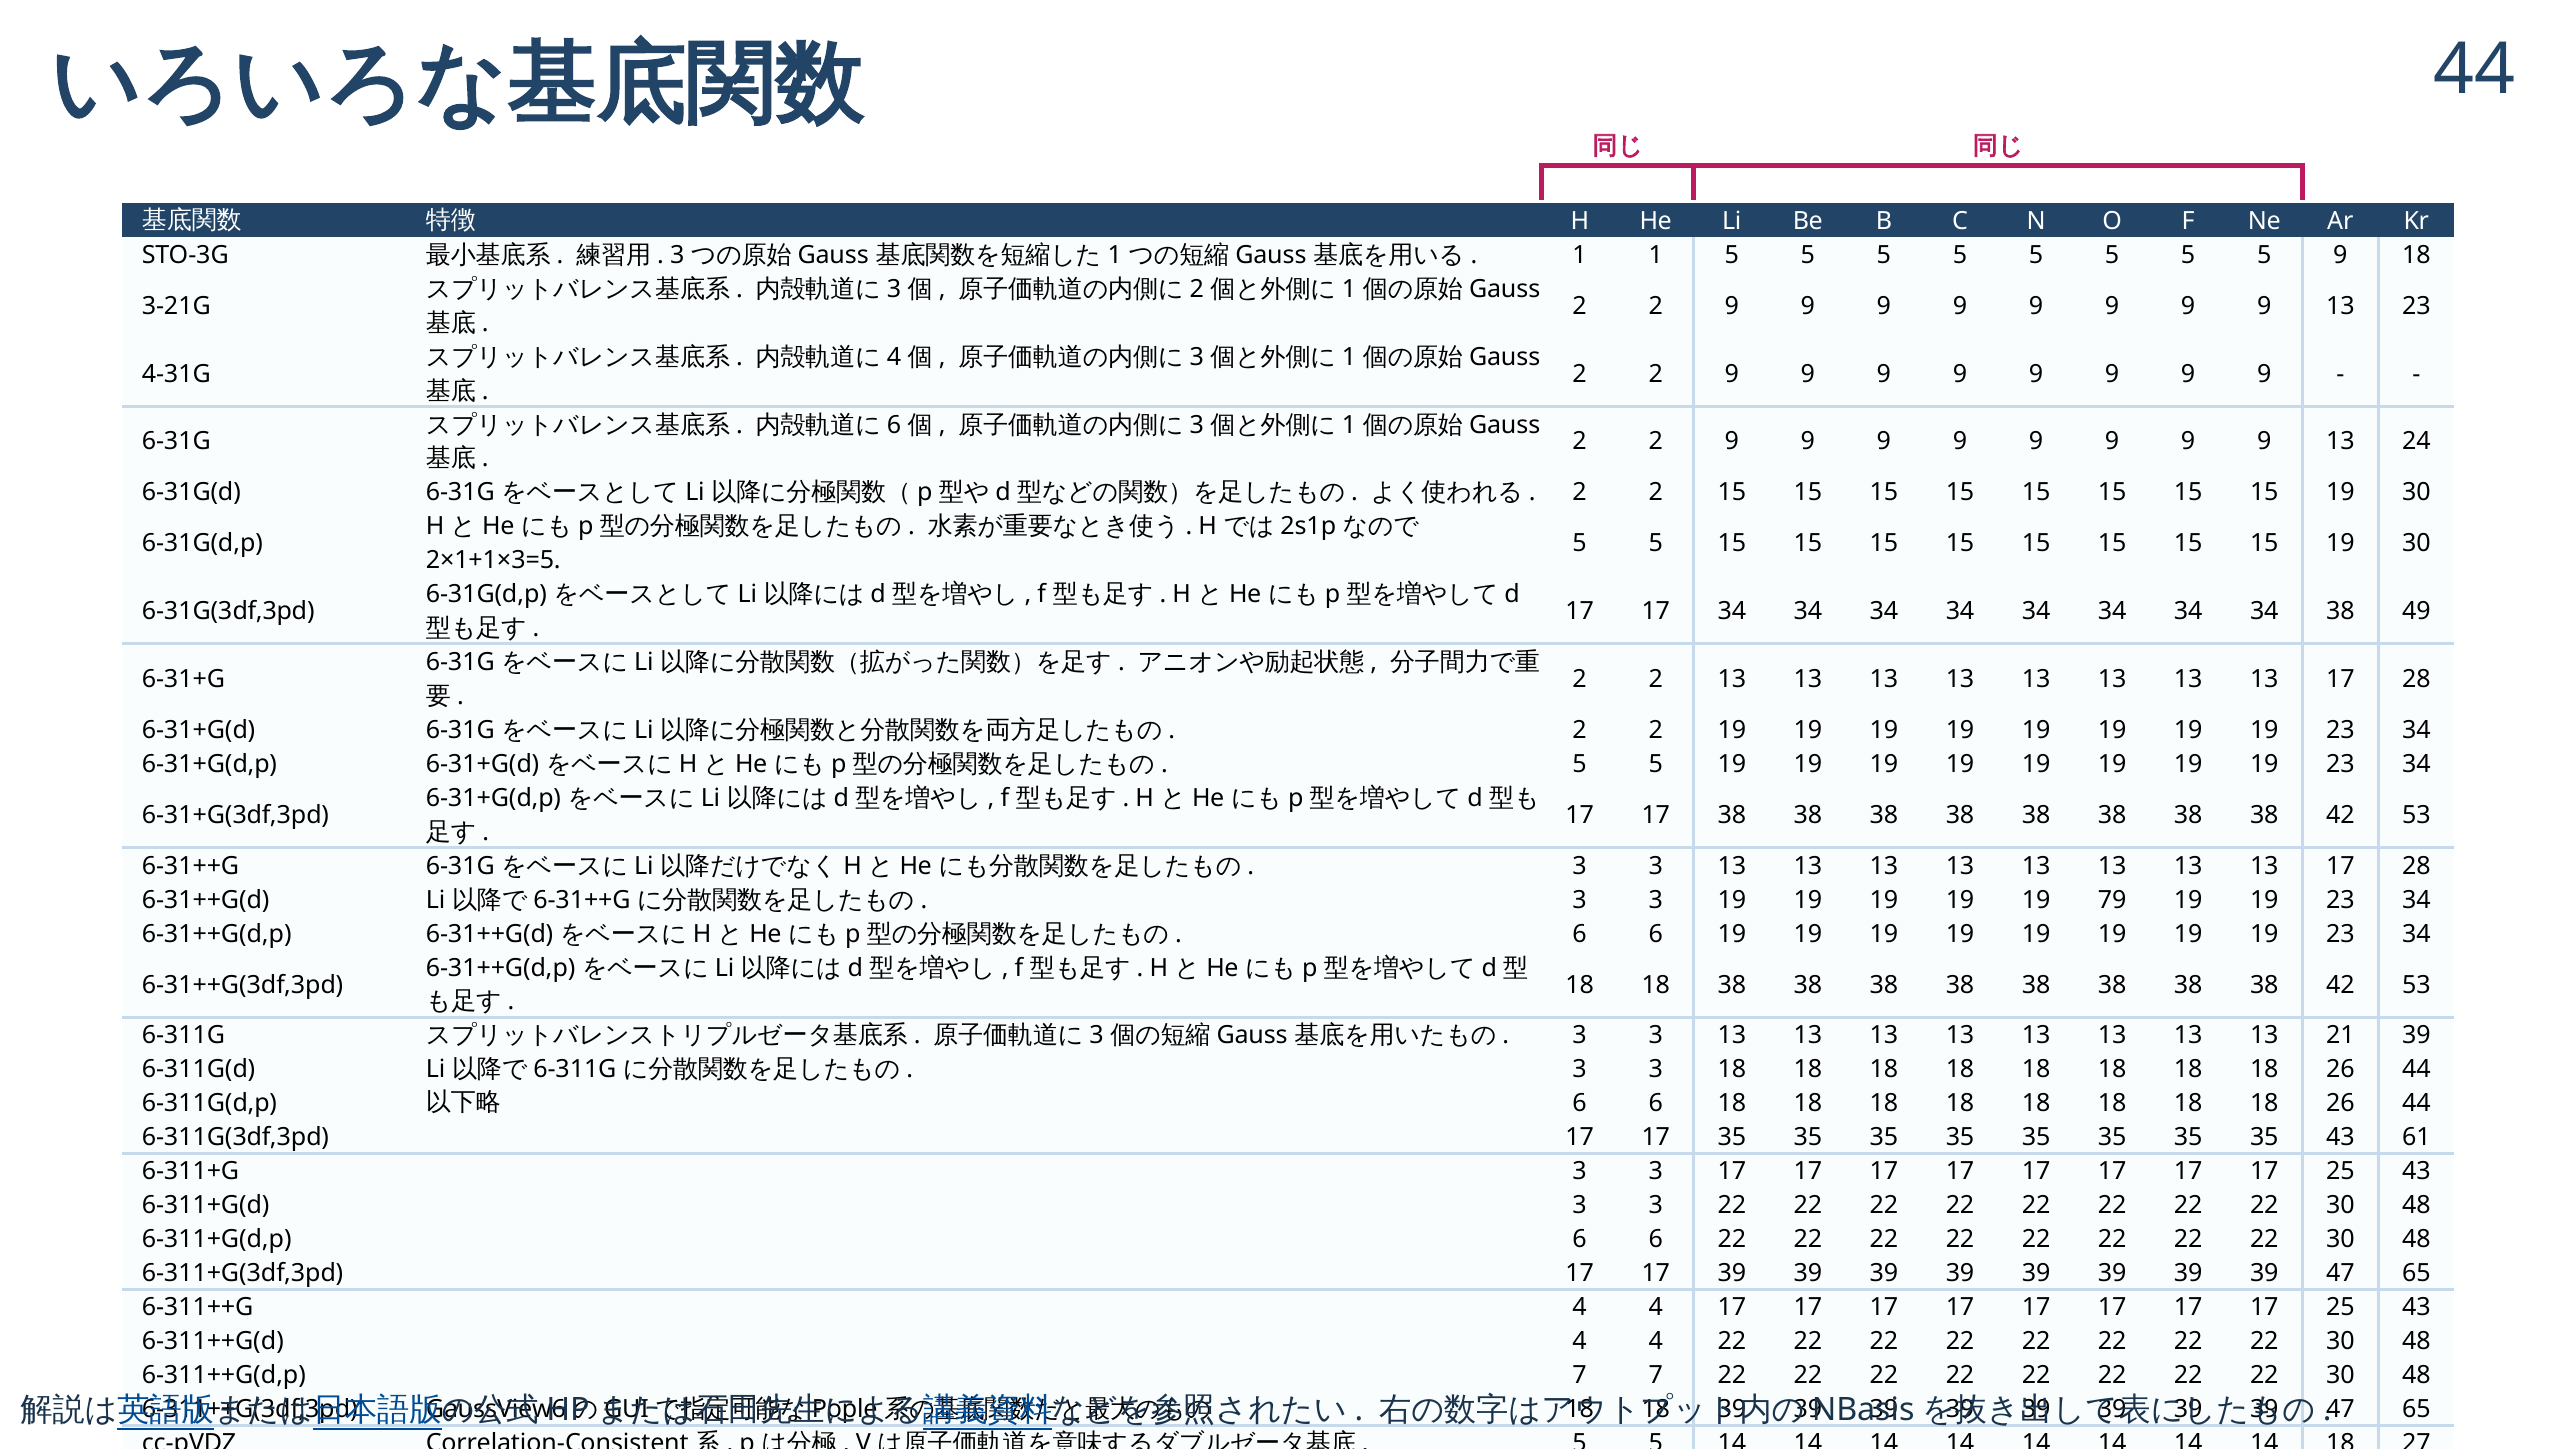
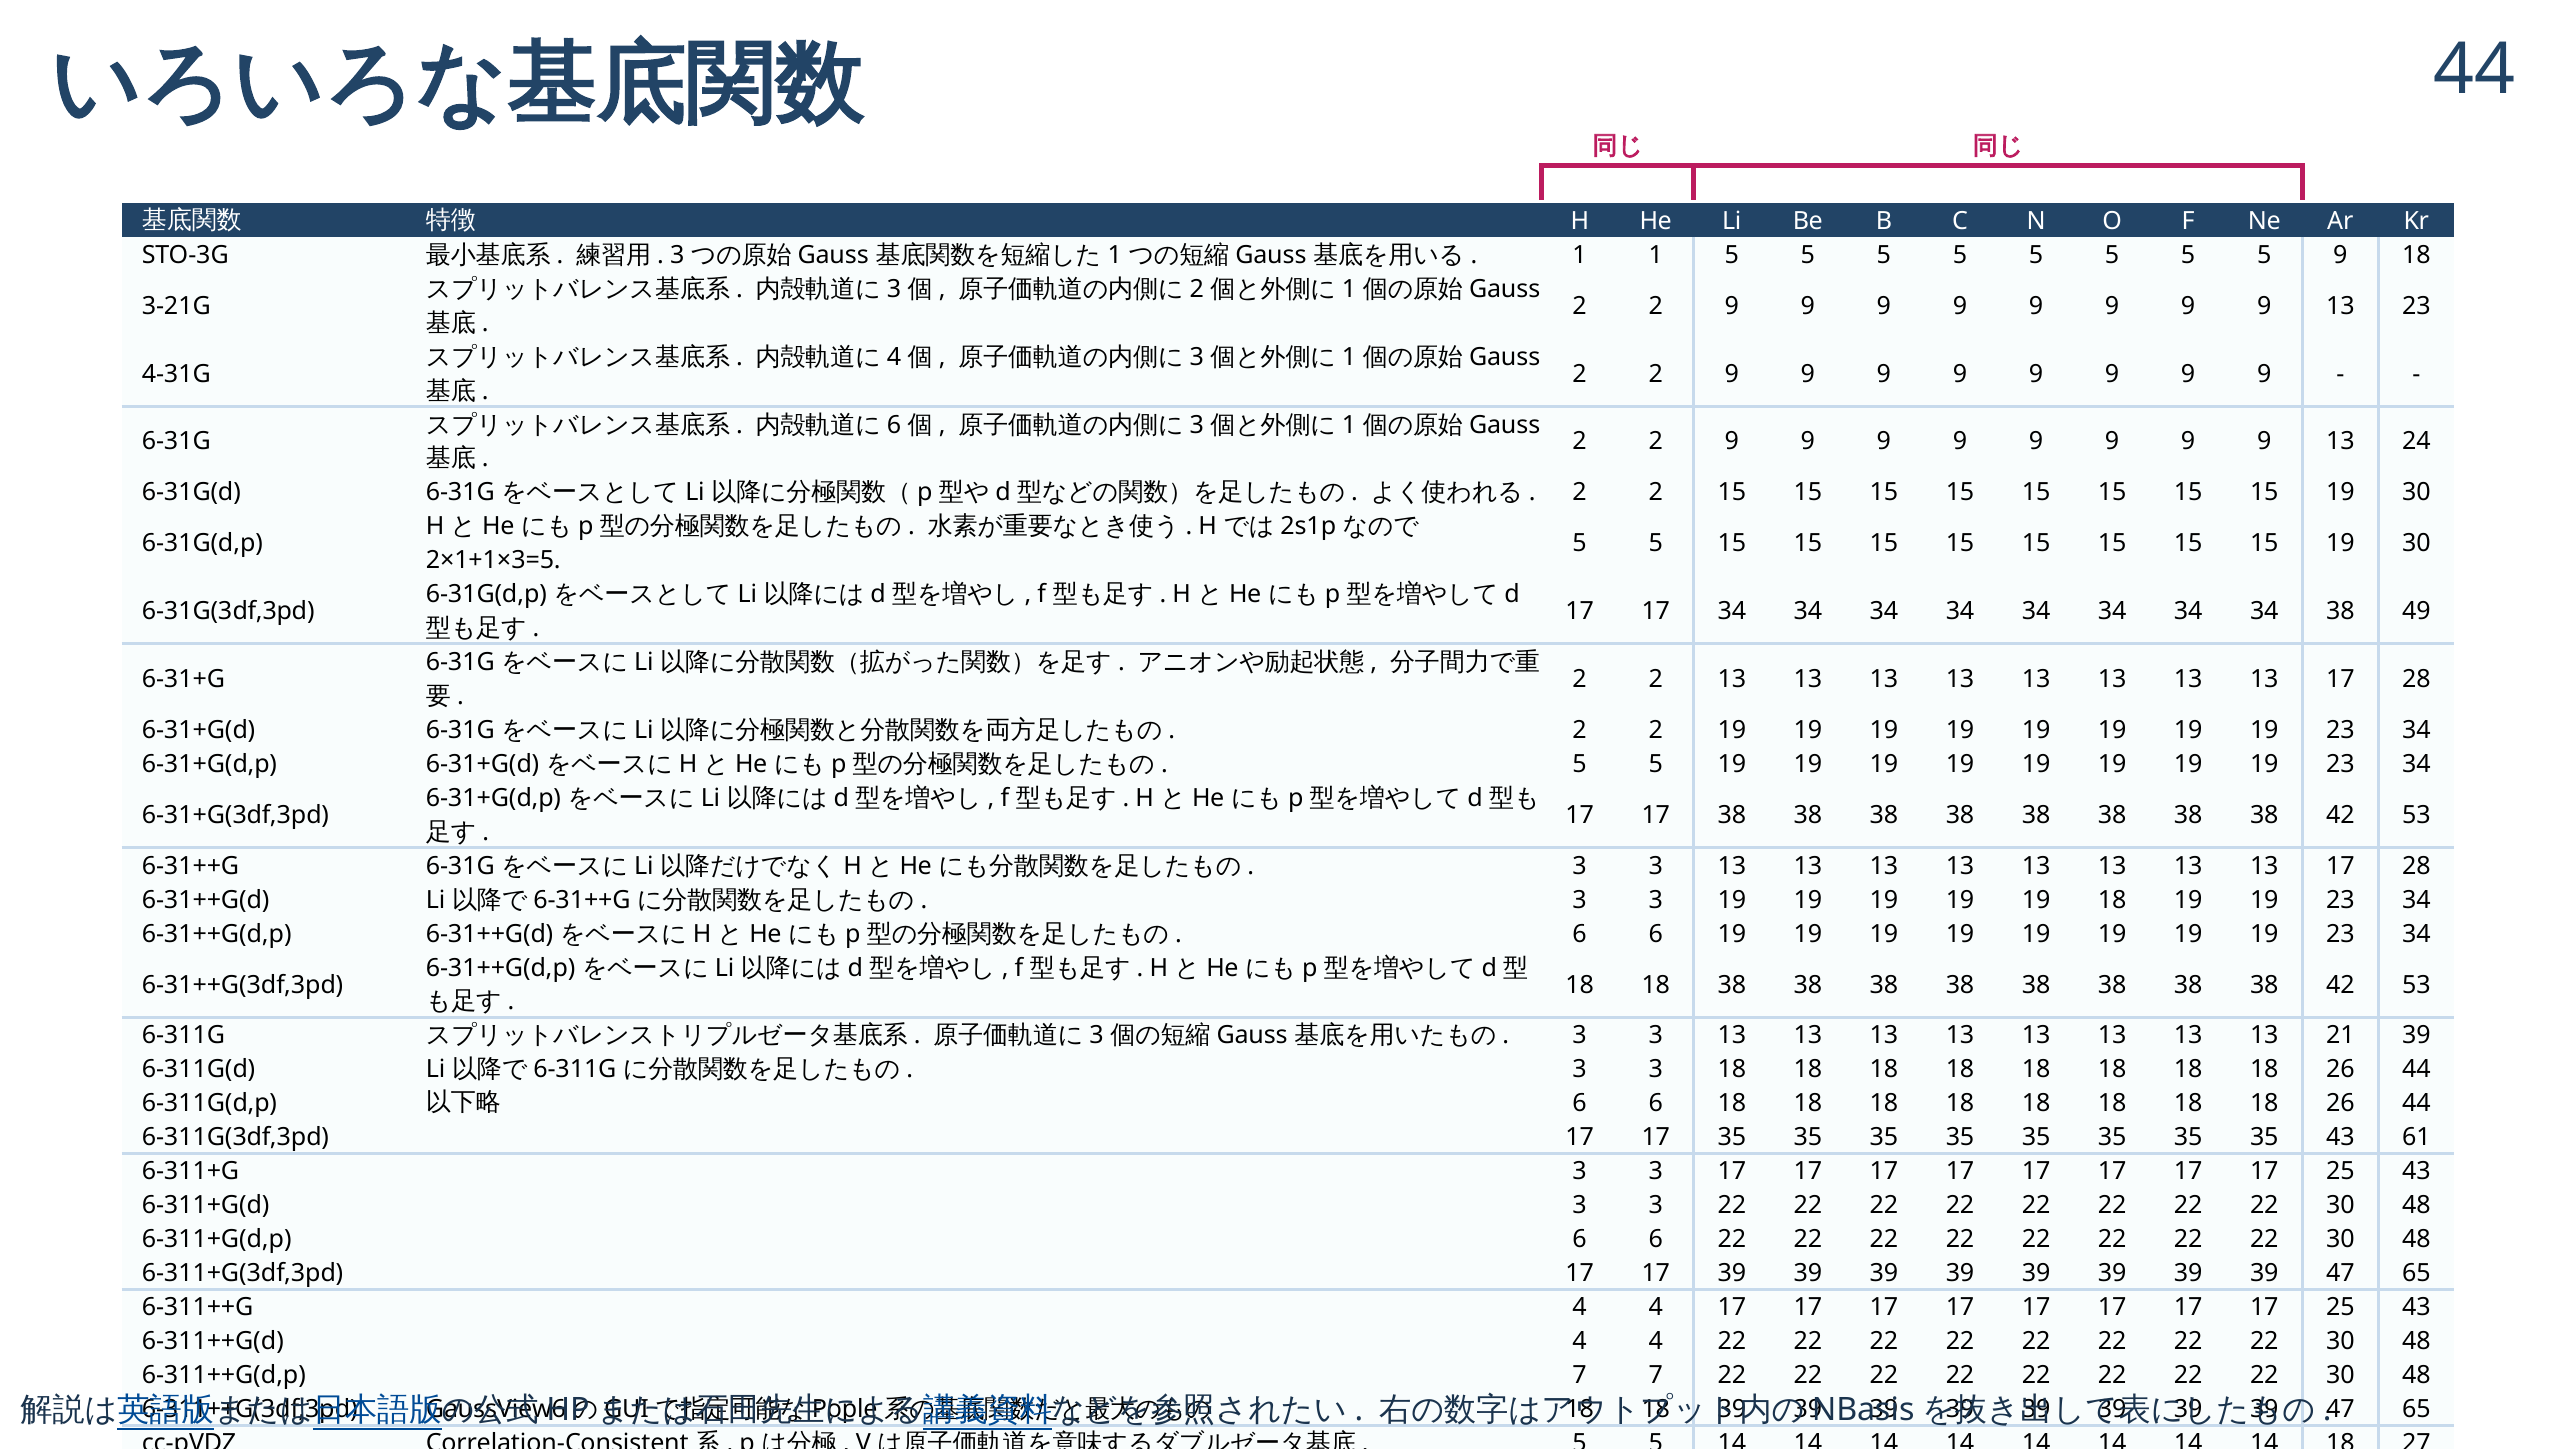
19 79: 79 -> 18 (2112, 900)
